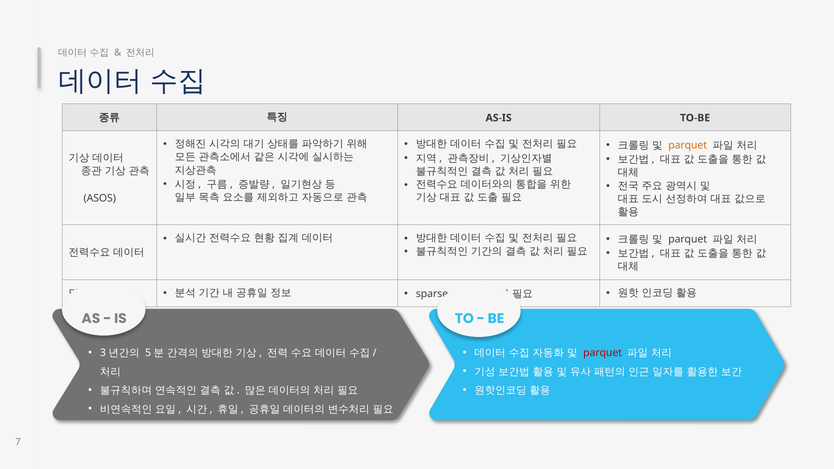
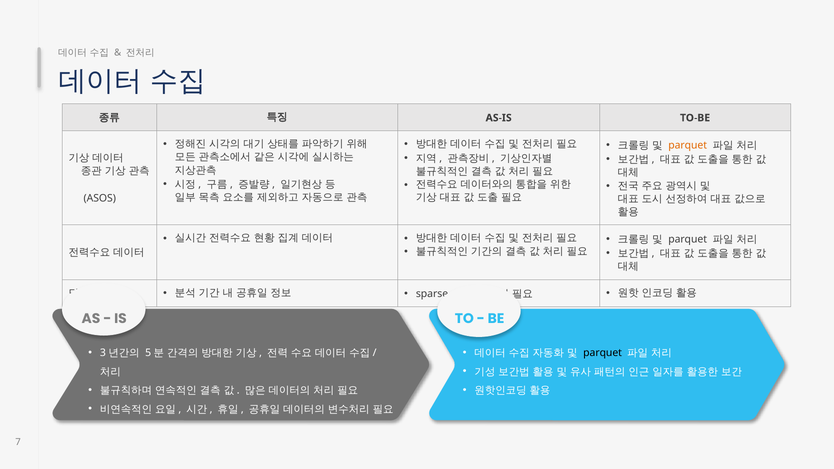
parquet colour: red -> black (603, 353)
